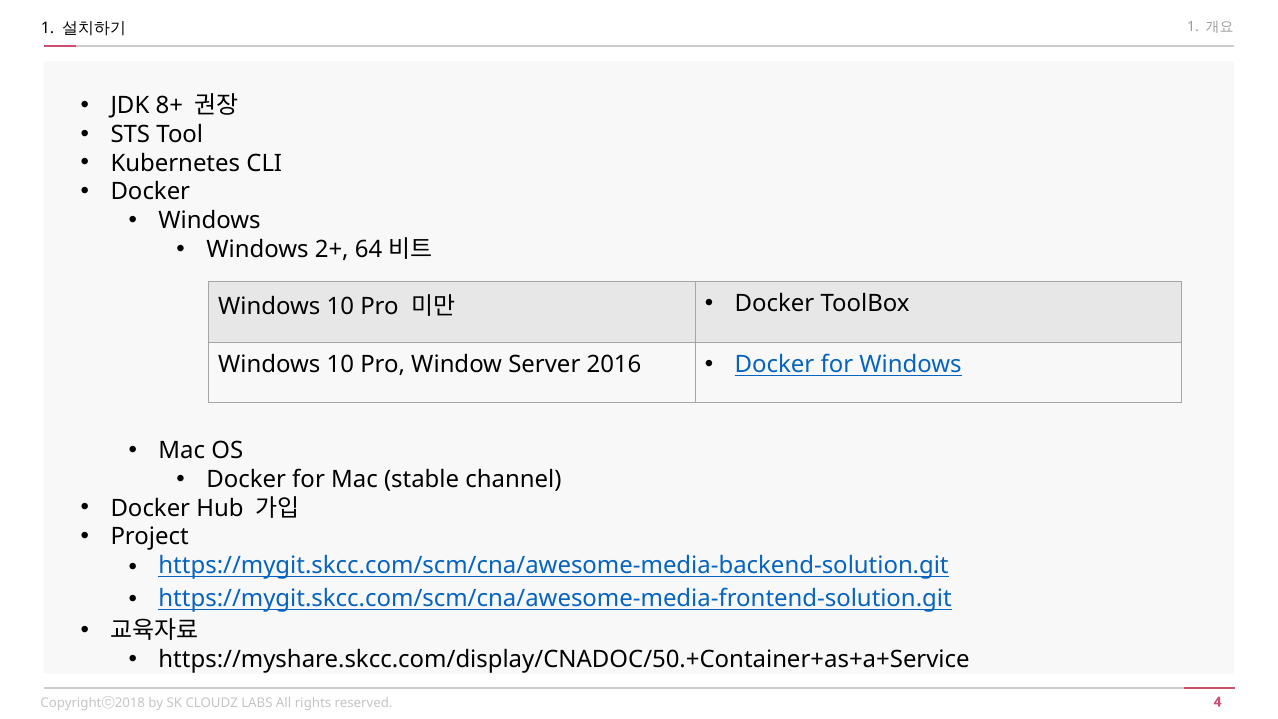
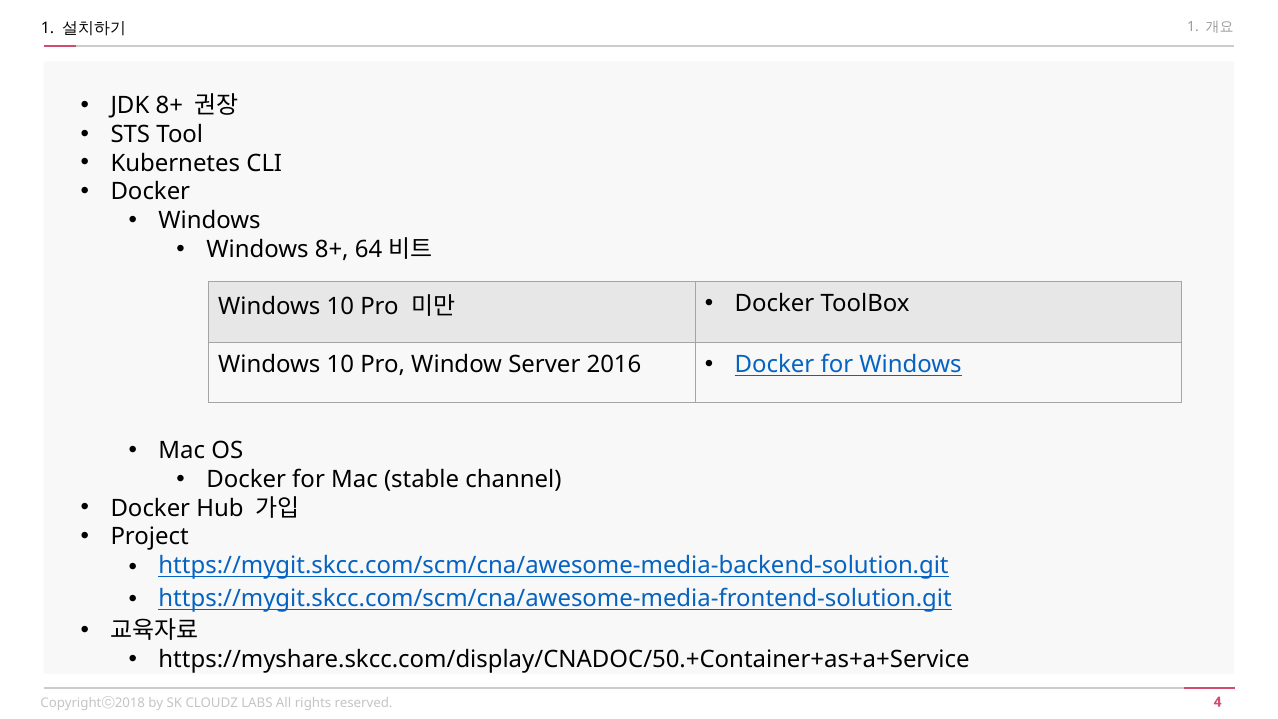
Windows 2+: 2+ -> 8+ (332, 249)
